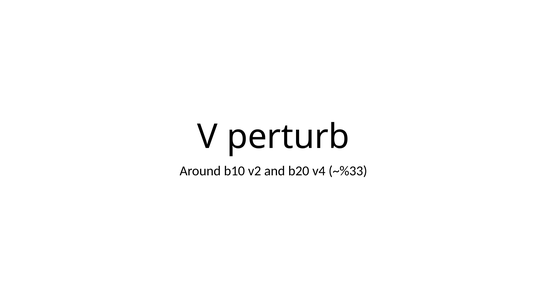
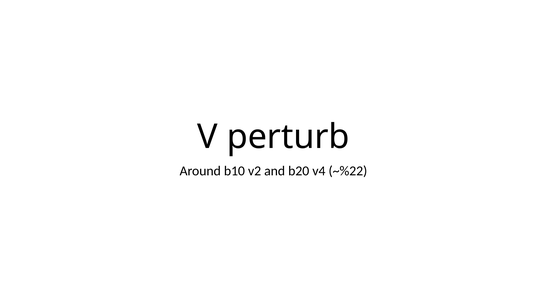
~%33: ~%33 -> ~%22 (348, 171)
